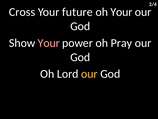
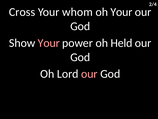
future: future -> whom (77, 12)
Pray: Pray -> Held (121, 43)
our colour: yellow -> pink (89, 74)
